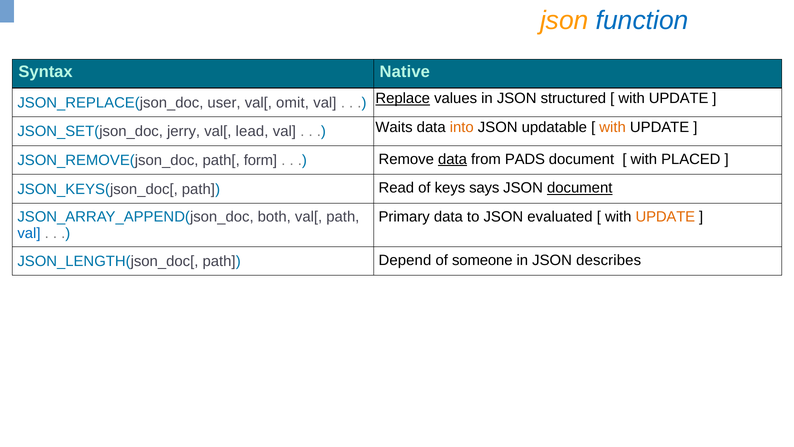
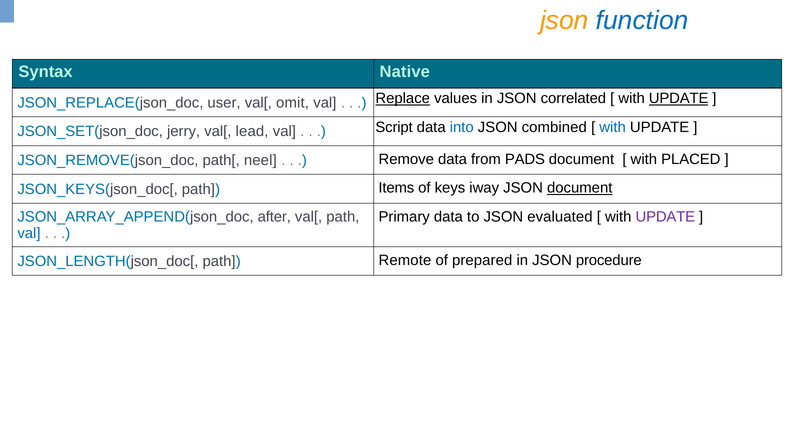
structured: structured -> correlated (573, 98)
UPDATE underline: none -> present (679, 98)
Waits: Waits -> Script (394, 127)
into colour: orange -> blue (462, 127)
updatable: updatable -> combined (554, 127)
with colour: orange -> blue (613, 127)
form: form -> neel (260, 160)
data underline: present -> none (453, 159)
Read: Read -> Items (396, 188)
says: says -> iway (484, 188)
both: both -> after (274, 217)
UPDATE colour: orange -> purple (665, 217)
Depend: Depend -> Remote (405, 260)
someone: someone -> prepared (482, 260)
describes: describes -> procedure (609, 260)
